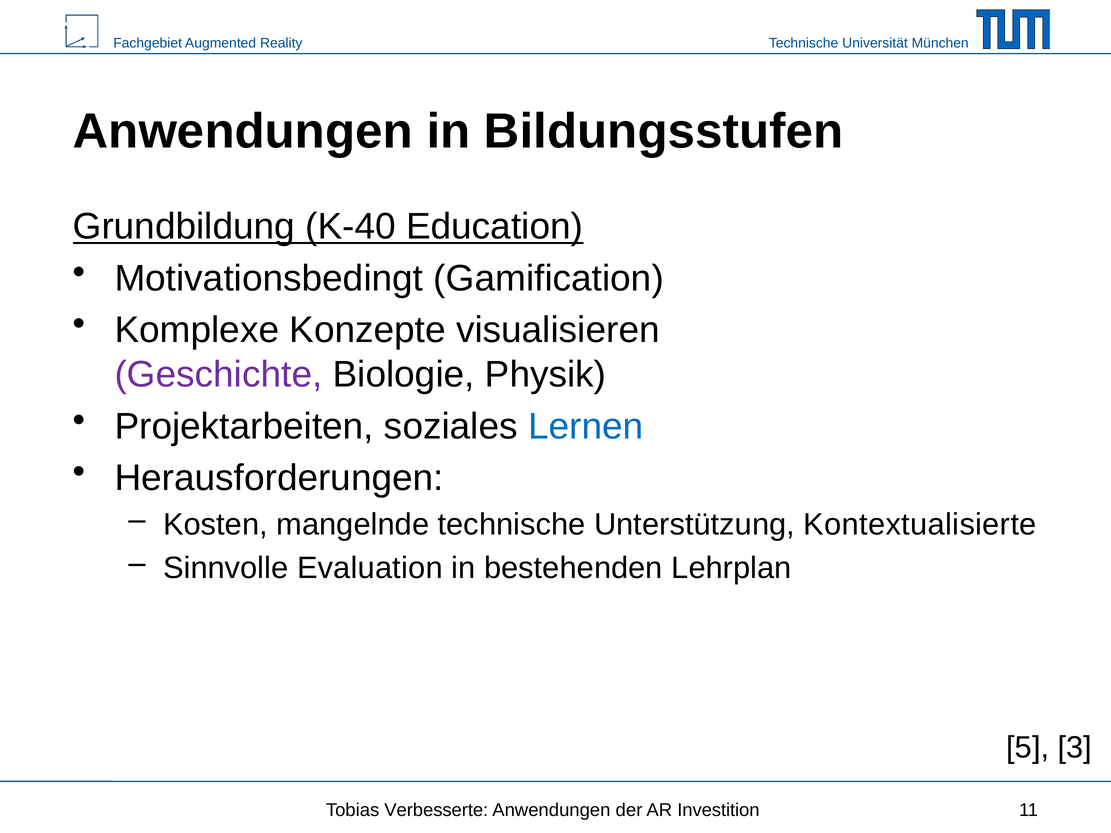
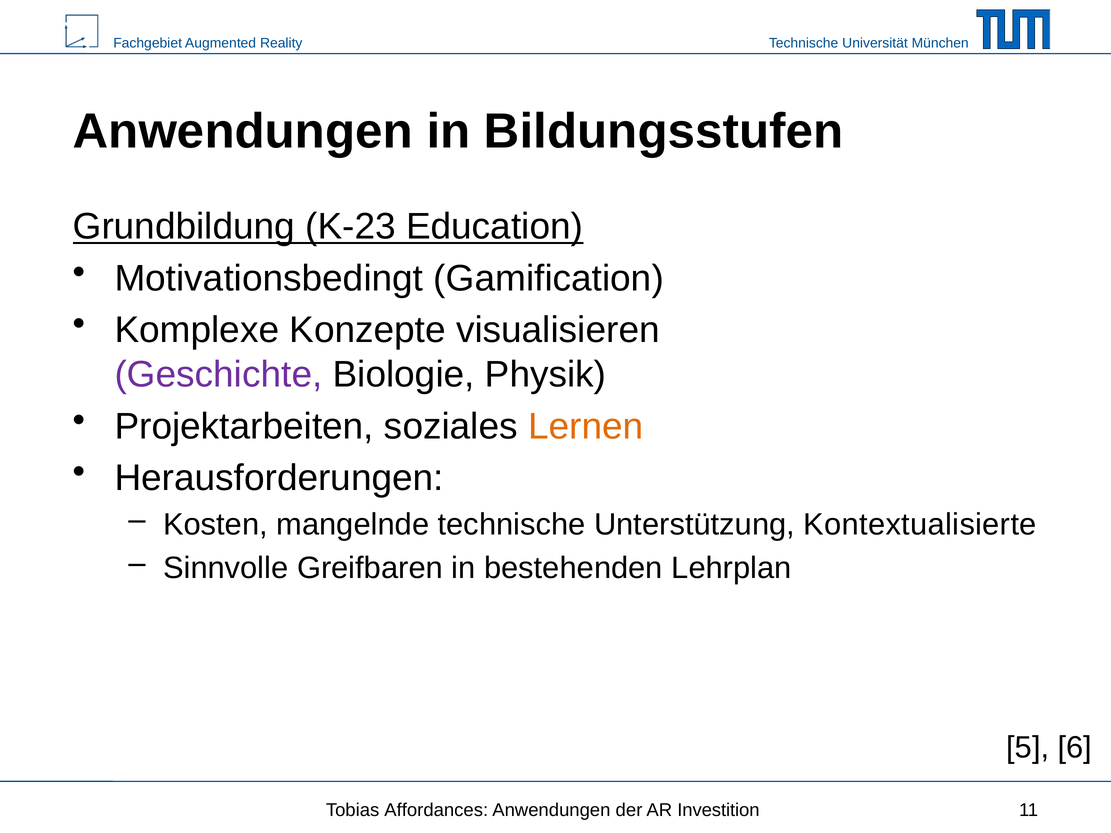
K-40: K-40 -> K-23 (351, 227)
Lernen colour: blue -> orange (586, 427)
Evaluation: Evaluation -> Greifbaren (370, 568)
3: 3 -> 6 (1075, 748)
Verbesserte: Verbesserte -> Affordances (436, 811)
